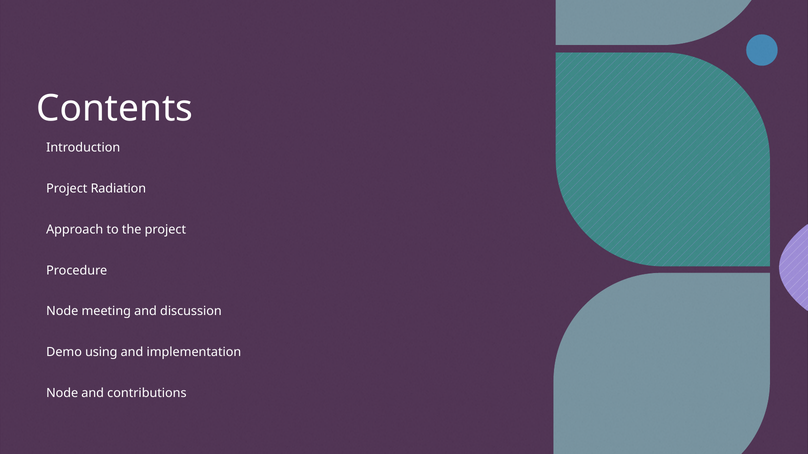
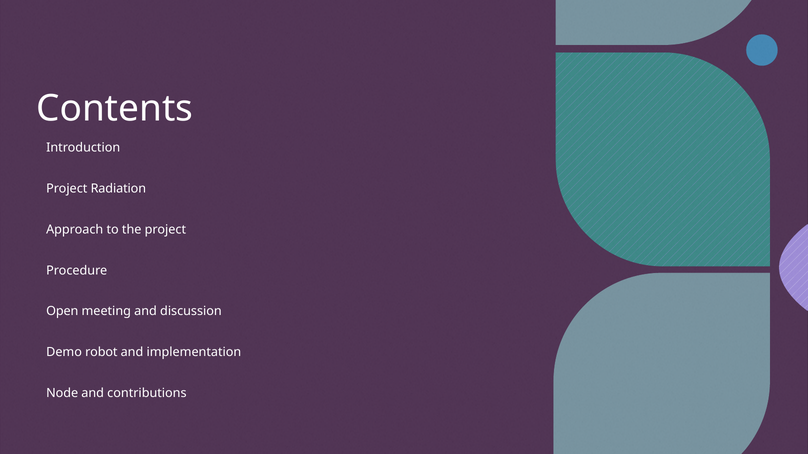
Node: Node -> Open (62, 312)
using: using -> robot (101, 353)
